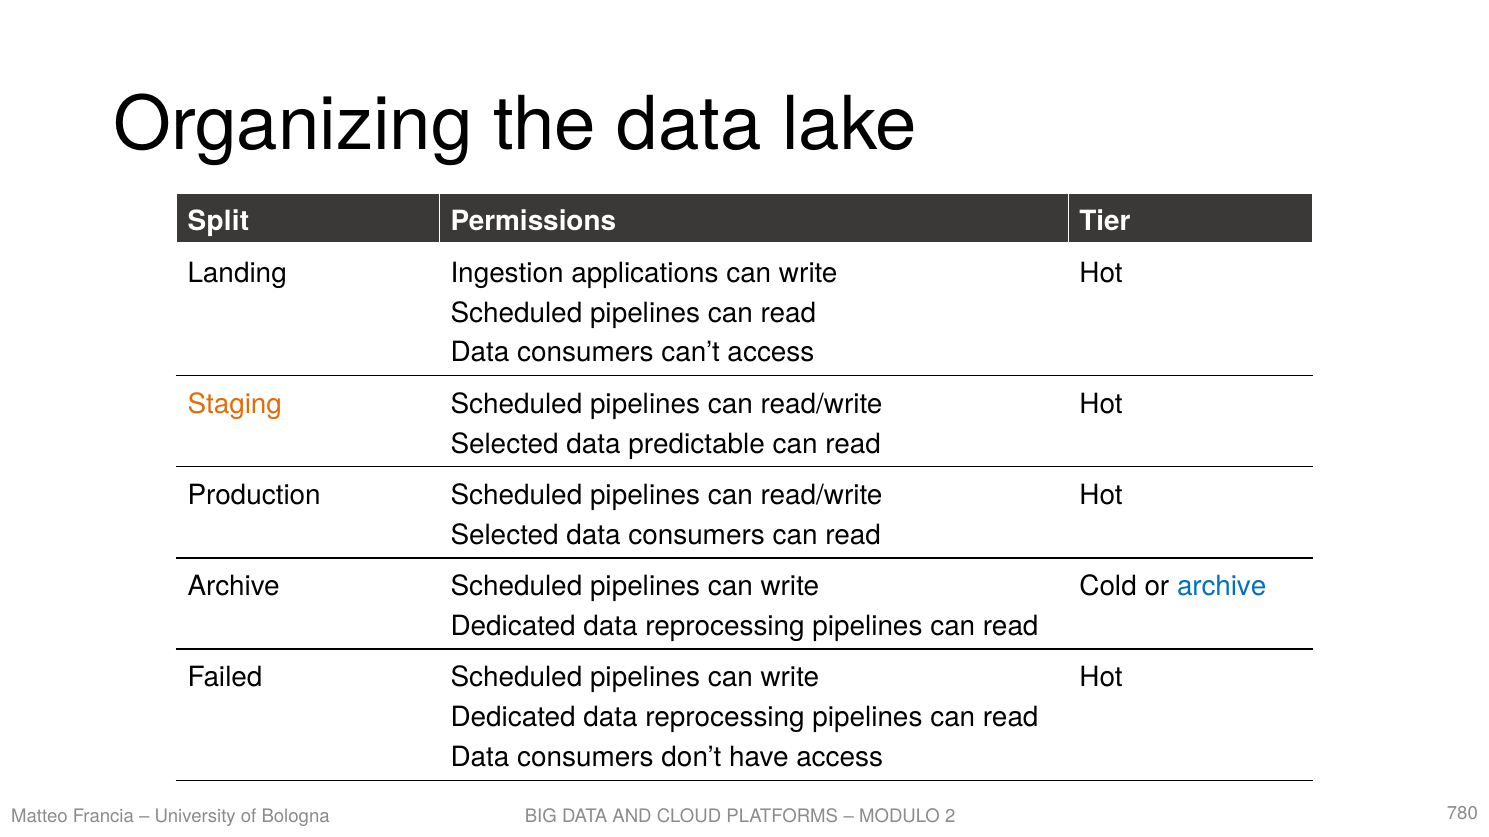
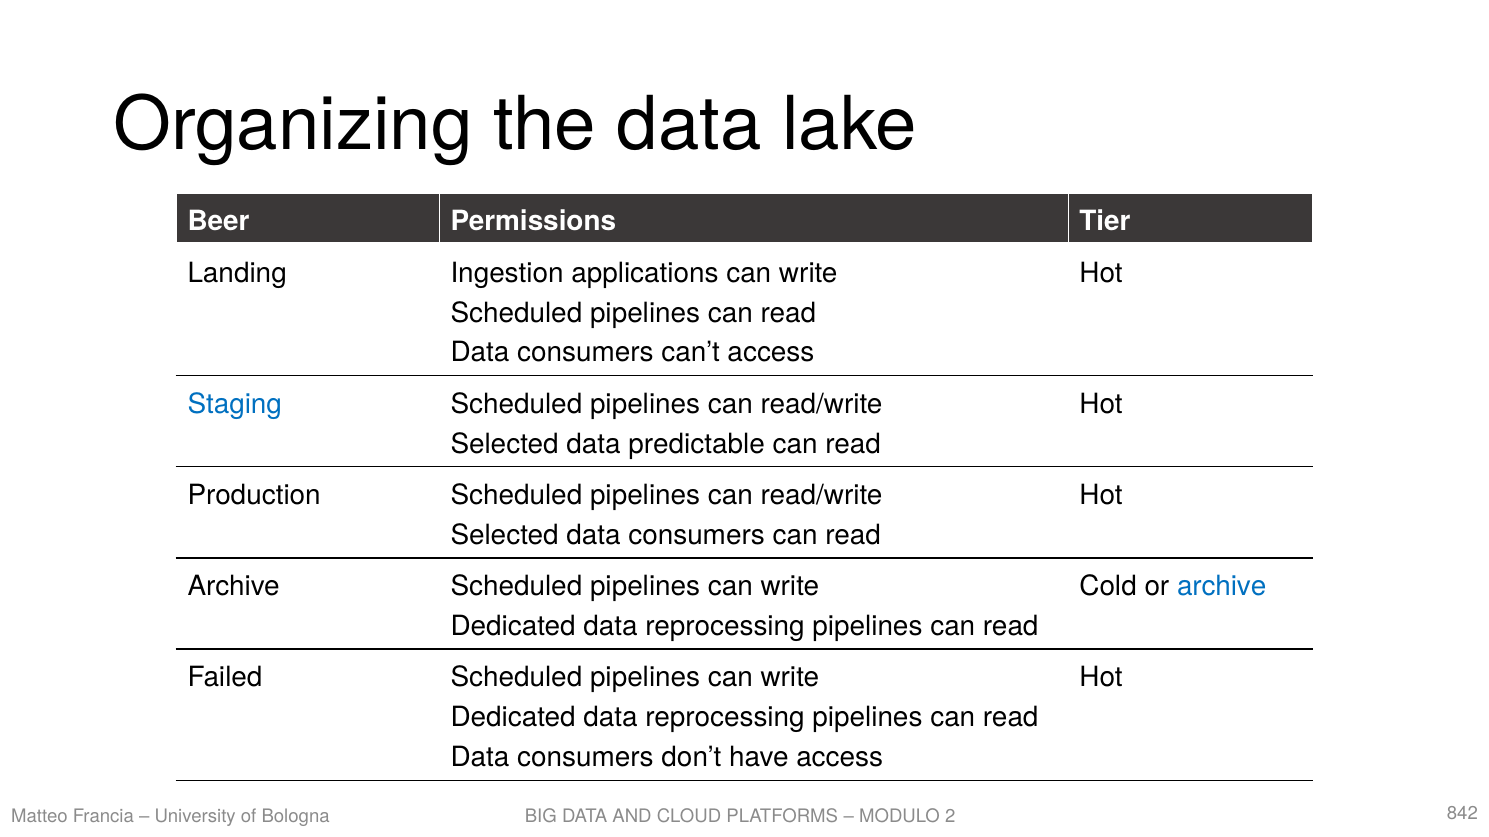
Split: Split -> Beer (219, 221)
Staging colour: orange -> blue (235, 404)
780: 780 -> 842 (1462, 814)
